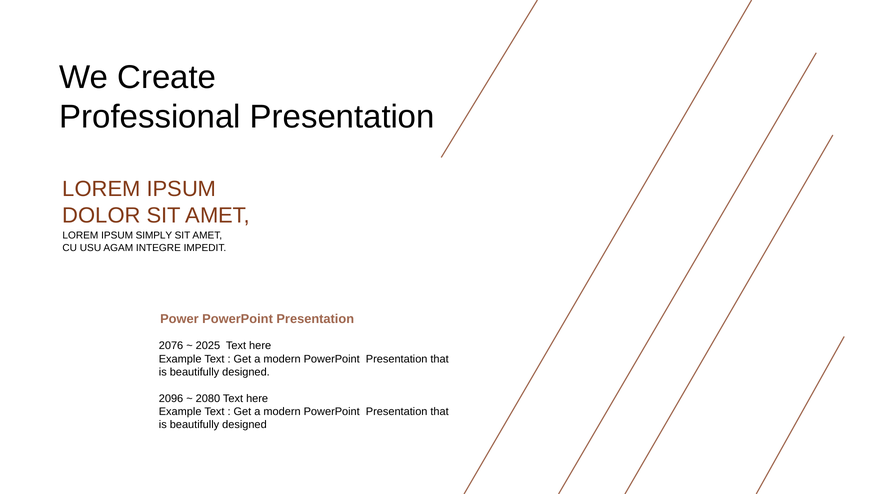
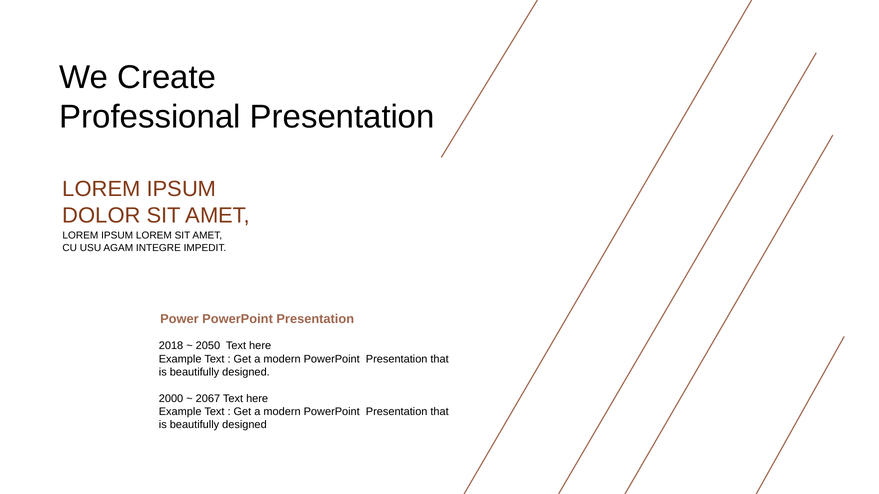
IPSUM SIMPLY: SIMPLY -> LOREM (154, 236)
2076: 2076 -> 2018 (171, 346)
2025: 2025 -> 2050 (208, 346)
2096: 2096 -> 2000 (171, 399)
2080: 2080 -> 2067 (208, 399)
